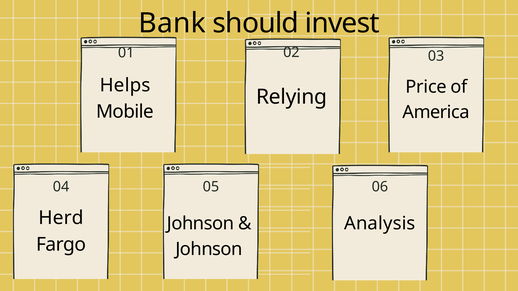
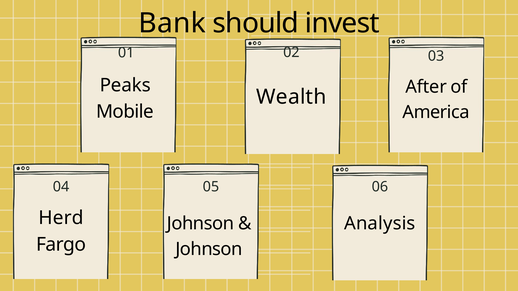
Helps: Helps -> Peaks (125, 85)
Price: Price -> After (426, 87)
Relying: Relying -> Wealth (291, 97)
